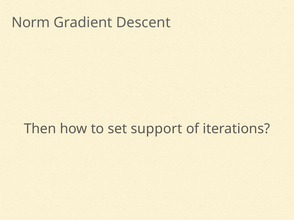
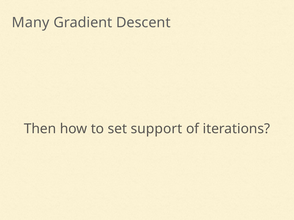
Norm: Norm -> Many (31, 23)
